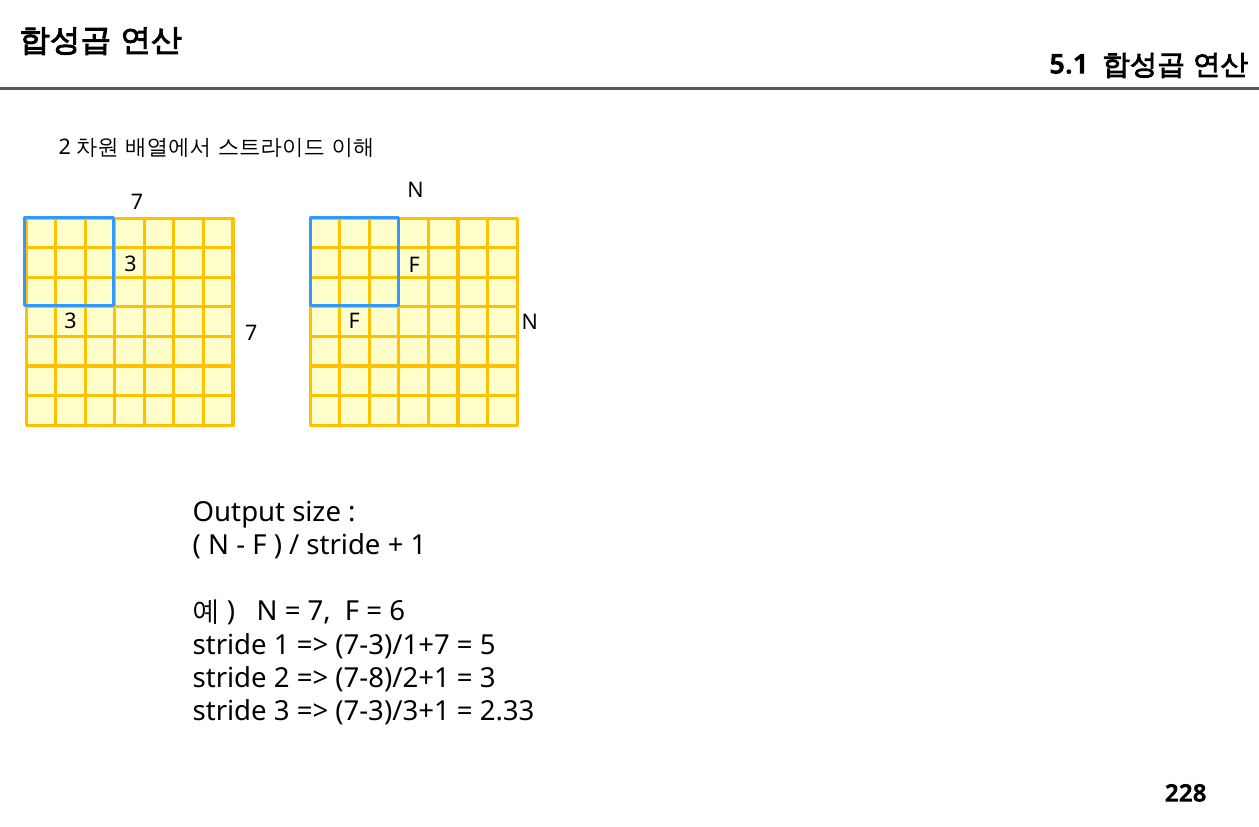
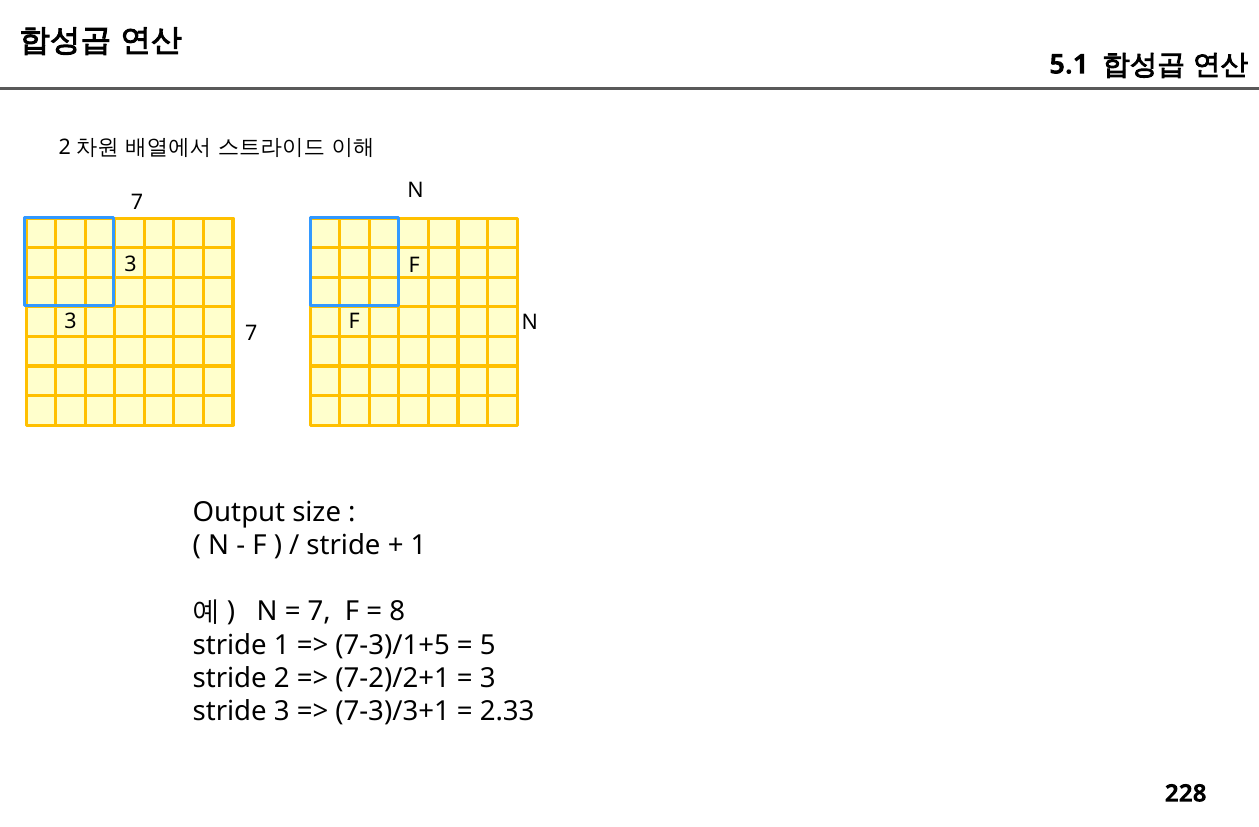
6: 6 -> 8 (397, 612)
7-3)/1+7: 7-3)/1+7 -> 7-3)/1+5 (393, 645)
7-8)/2+1: 7-8)/2+1 -> 7-2)/2+1 (393, 678)
